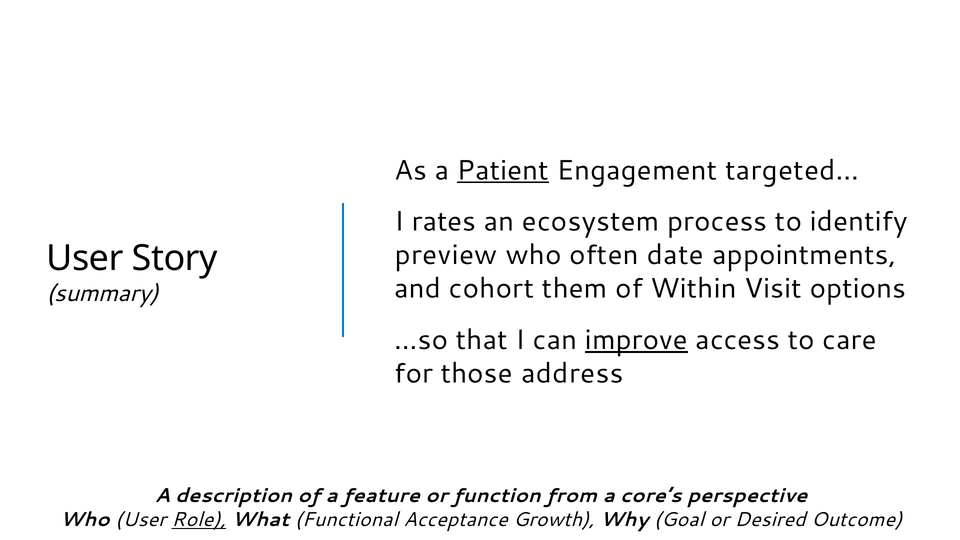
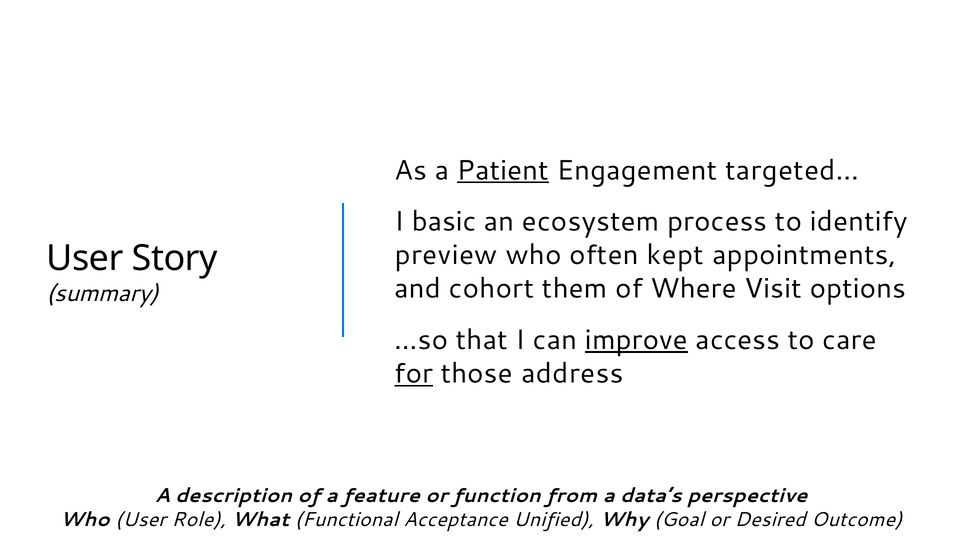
rates: rates -> basic (444, 221)
date: date -> kept (675, 255)
Within: Within -> Where (694, 289)
for underline: none -> present (414, 374)
core’s: core’s -> data’s (651, 496)
Role underline: present -> none (199, 520)
Growth: Growth -> Unified (554, 520)
